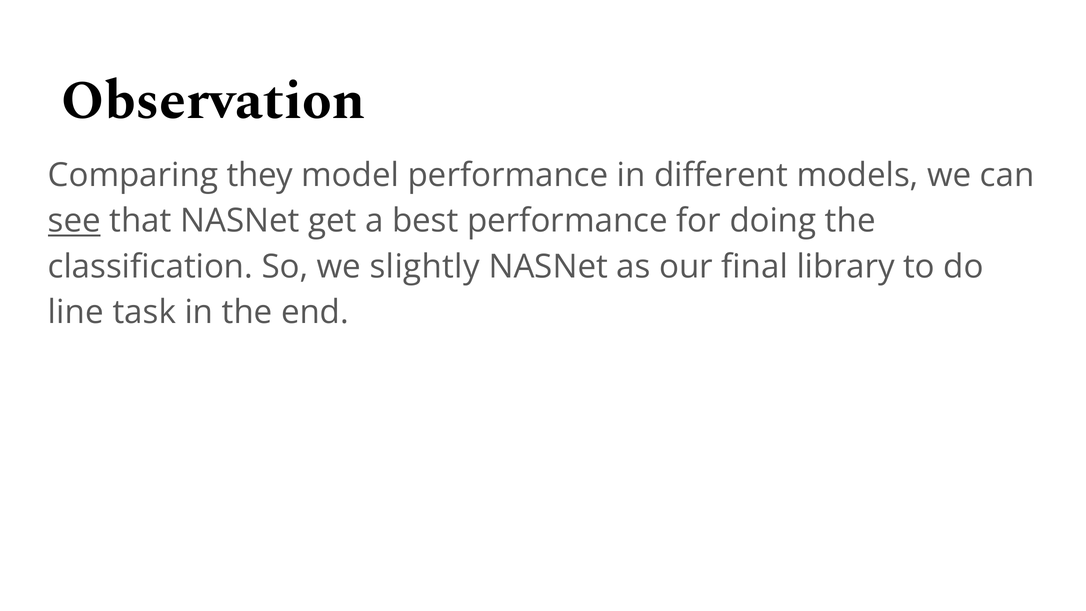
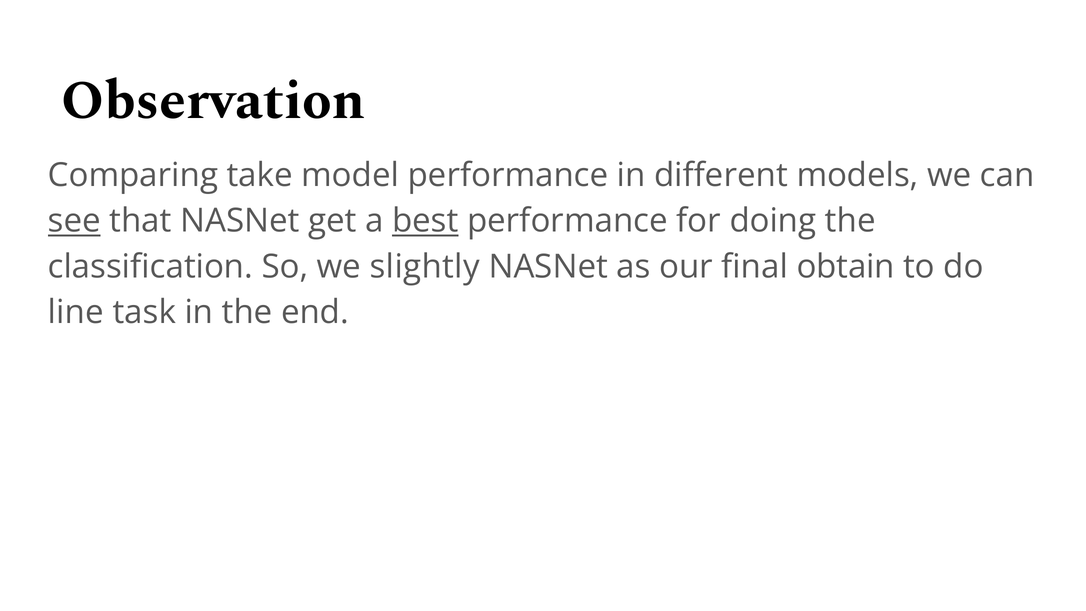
they: they -> take (260, 175)
best underline: none -> present (425, 221)
library: library -> obtain (846, 267)
